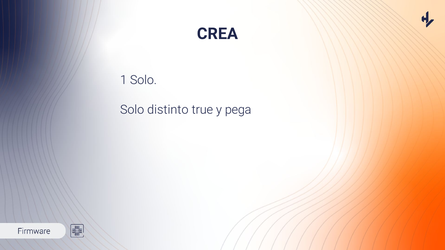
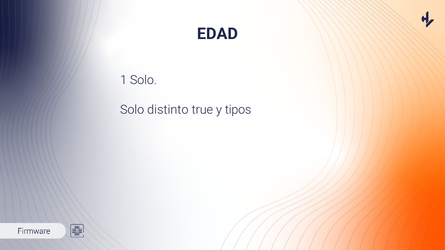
CREA: CREA -> EDAD (217, 34)
pega: pega -> tipos (238, 110)
